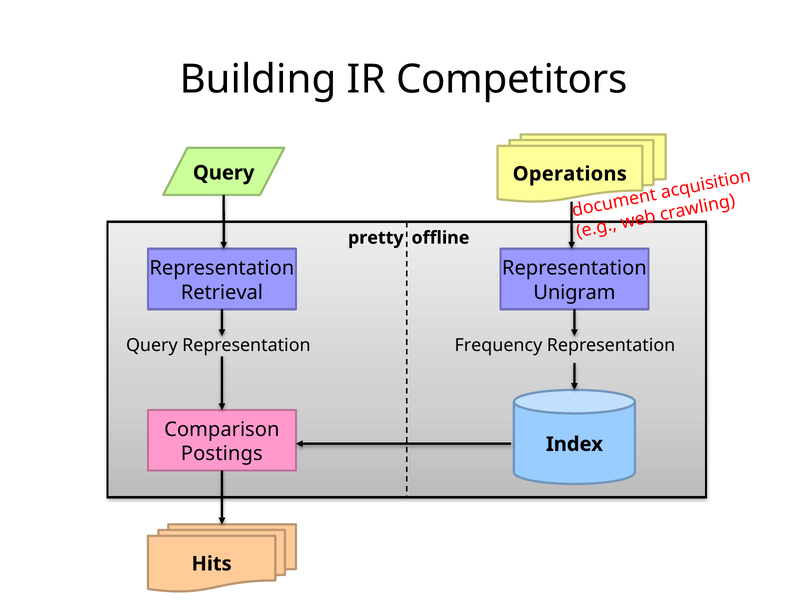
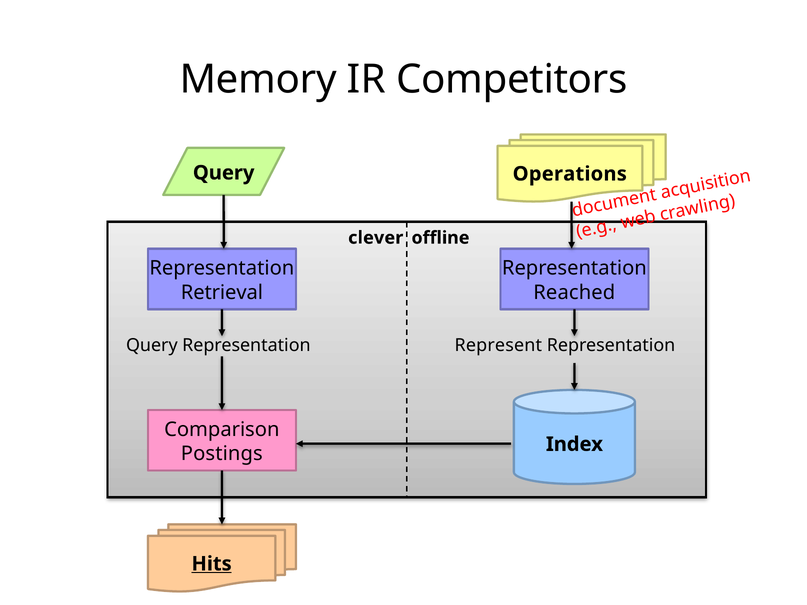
Building: Building -> Memory (258, 79)
pretty: pretty -> clever (376, 238)
Unigram: Unigram -> Reached (574, 293)
Frequency: Frequency -> Represent (498, 346)
Hits underline: none -> present (212, 564)
